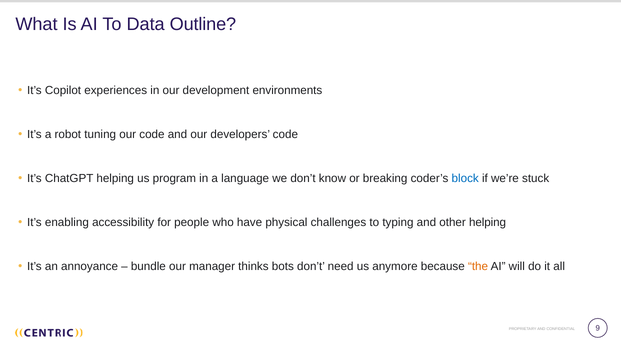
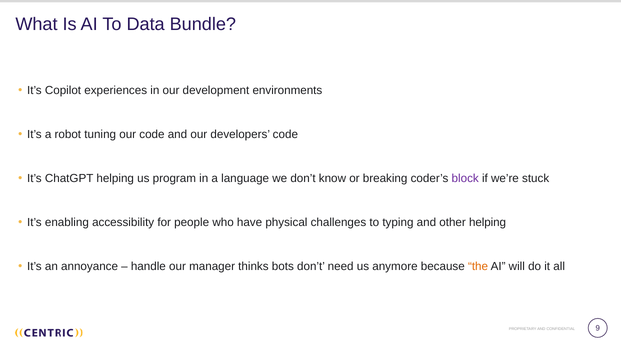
Outline: Outline -> Bundle (203, 24)
block colour: blue -> purple (465, 179)
bundle: bundle -> handle (148, 267)
